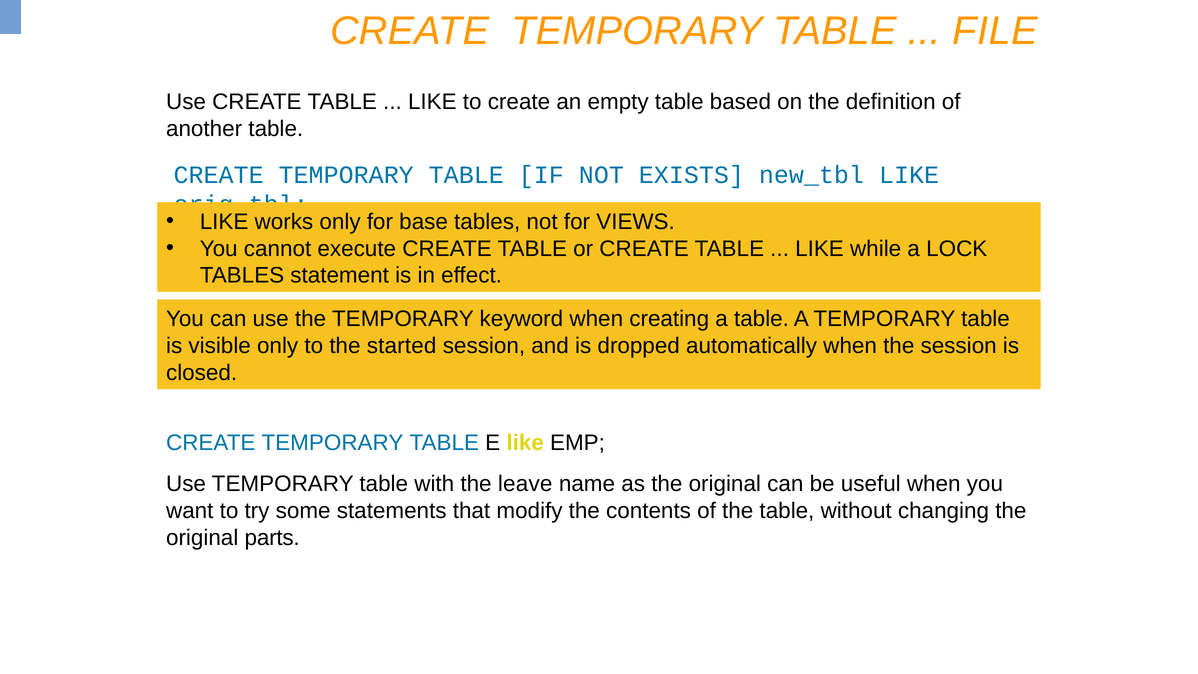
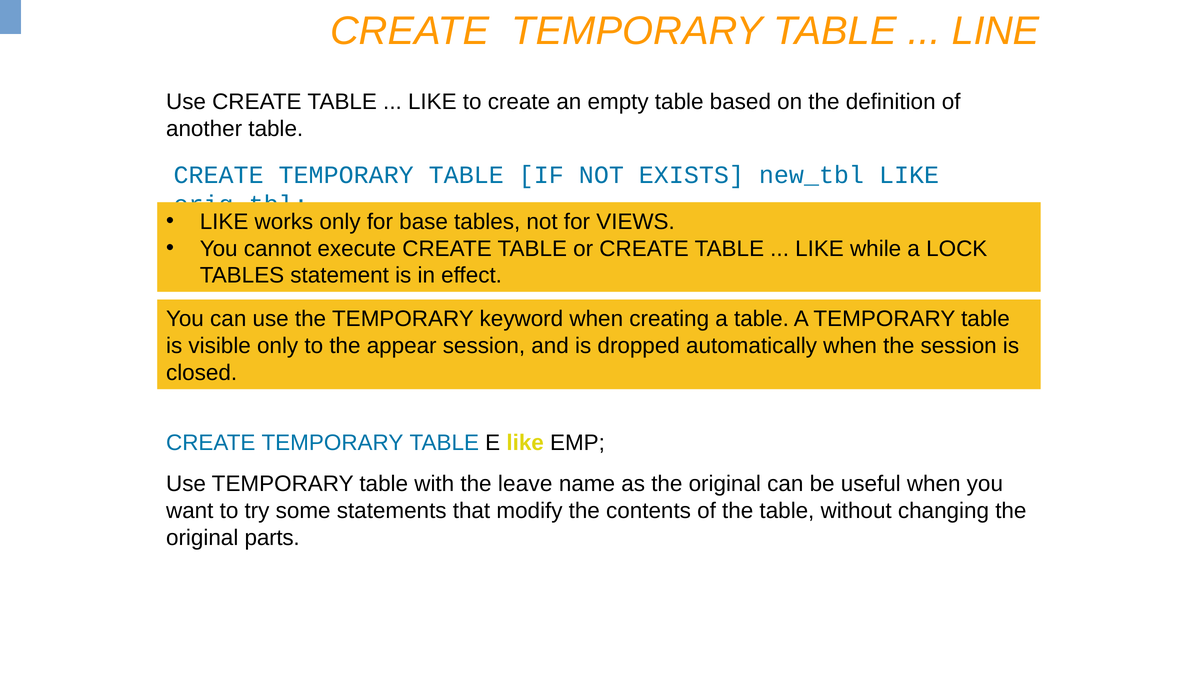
FILE: FILE -> LINE (996, 31)
started: started -> appear (402, 346)
